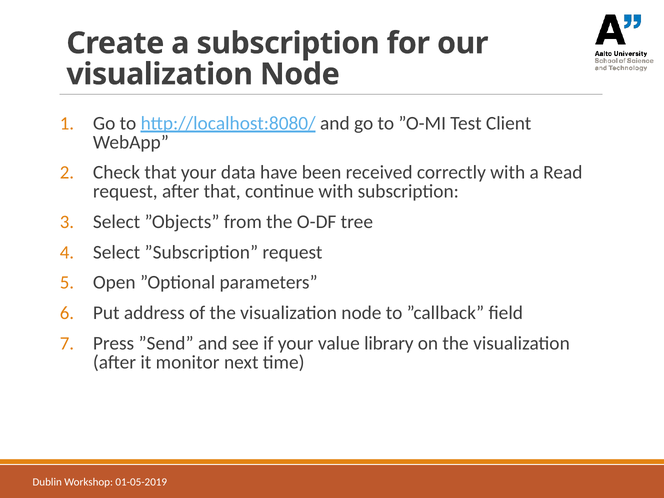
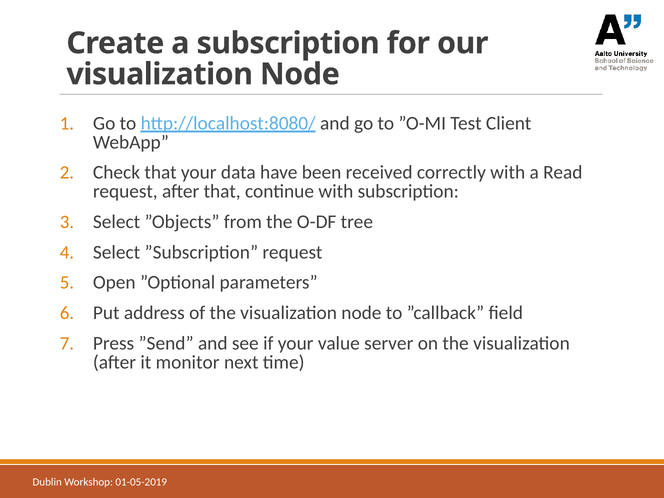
library: library -> server (389, 343)
